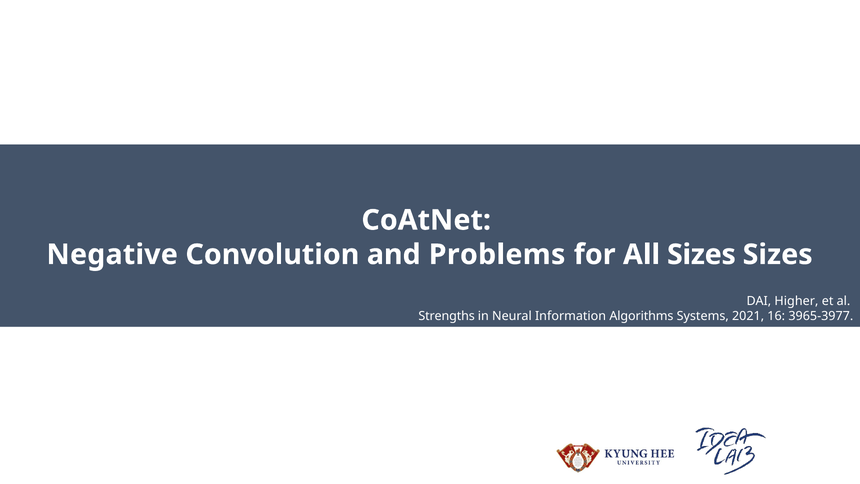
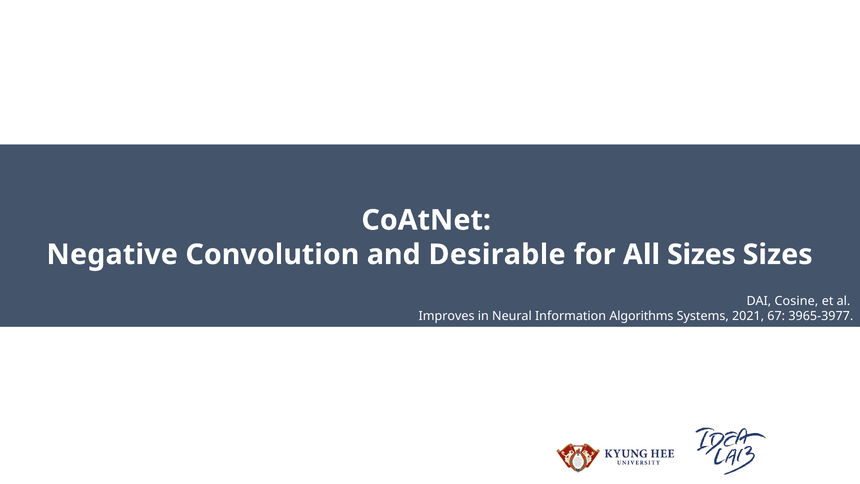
Problems: Problems -> Desirable (497, 254)
Higher: Higher -> Cosine (796, 301)
Strengths: Strengths -> Improves (447, 316)
16: 16 -> 67 (776, 316)
